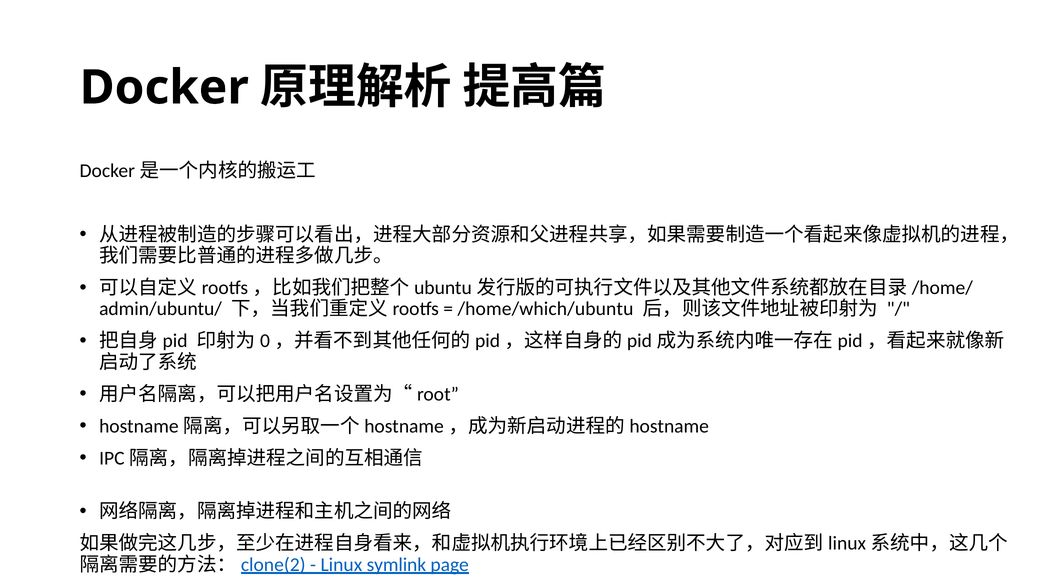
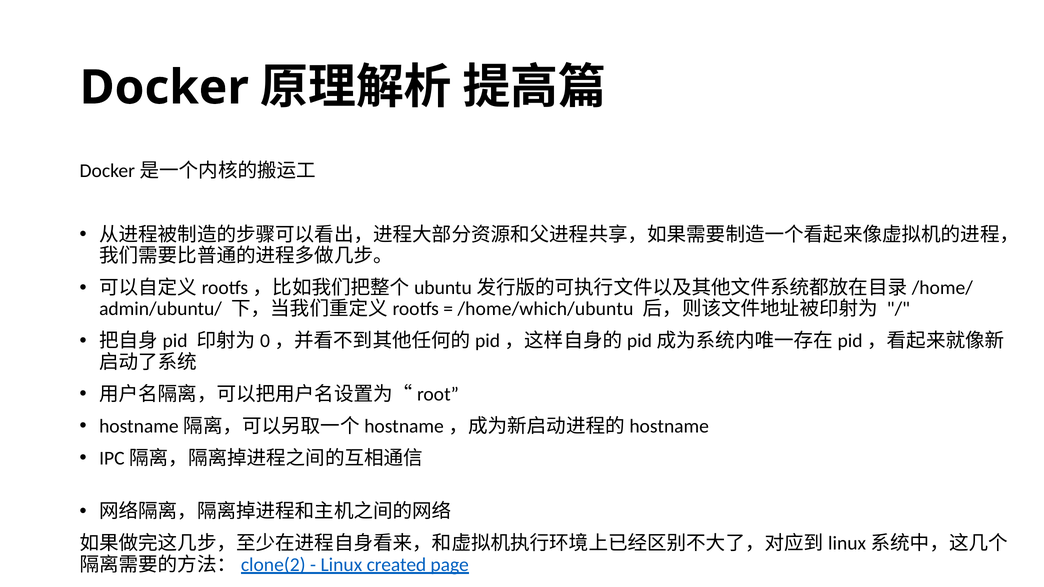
symlink: symlink -> created (396, 565)
